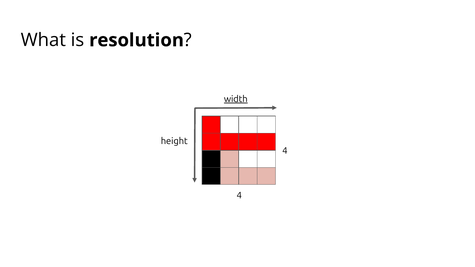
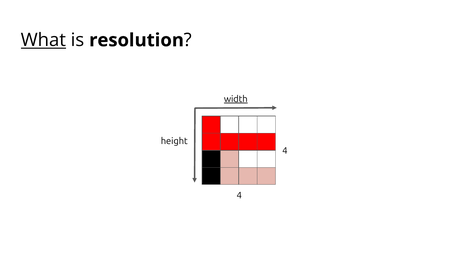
What underline: none -> present (44, 40)
